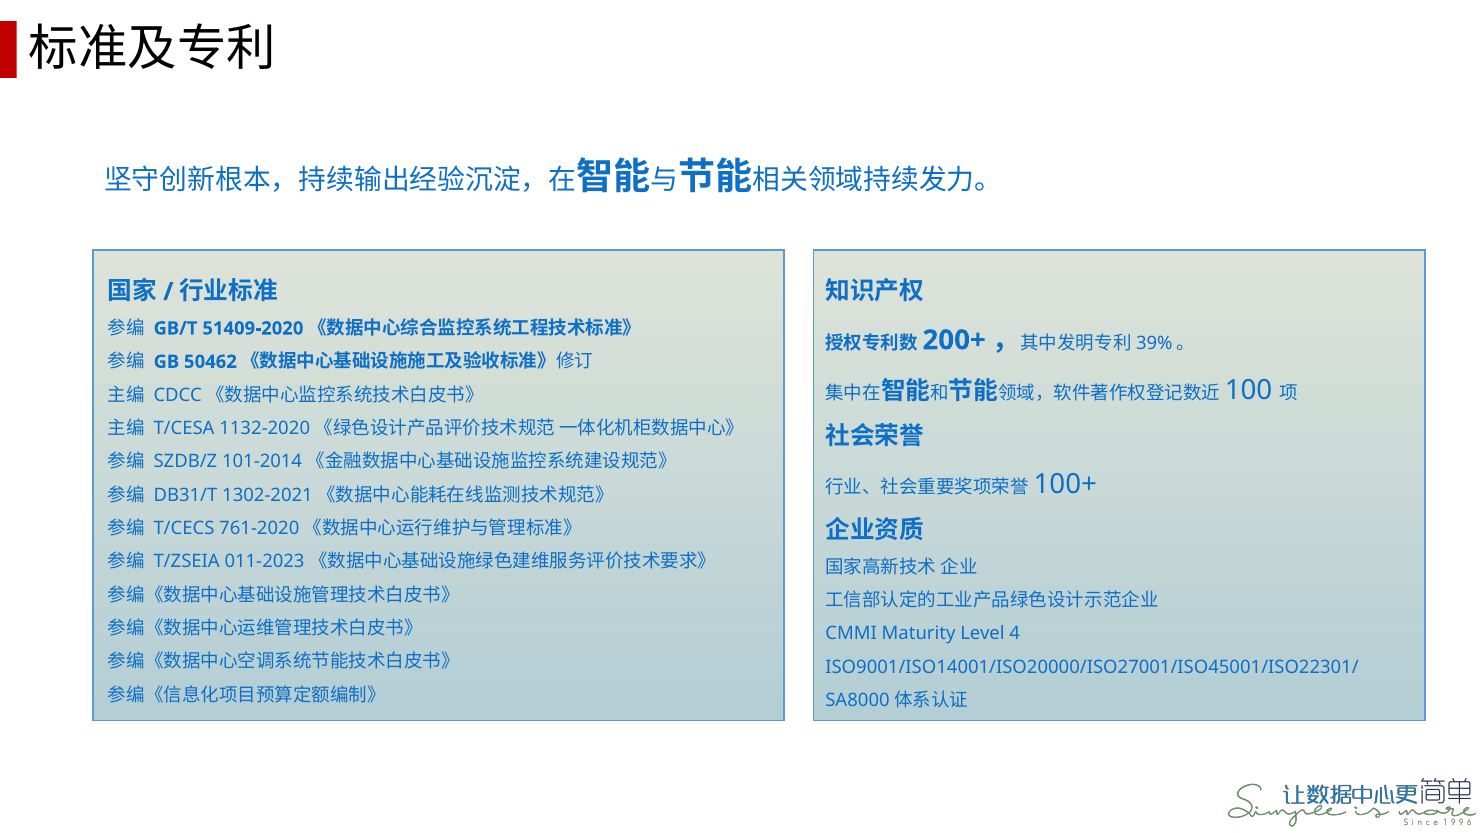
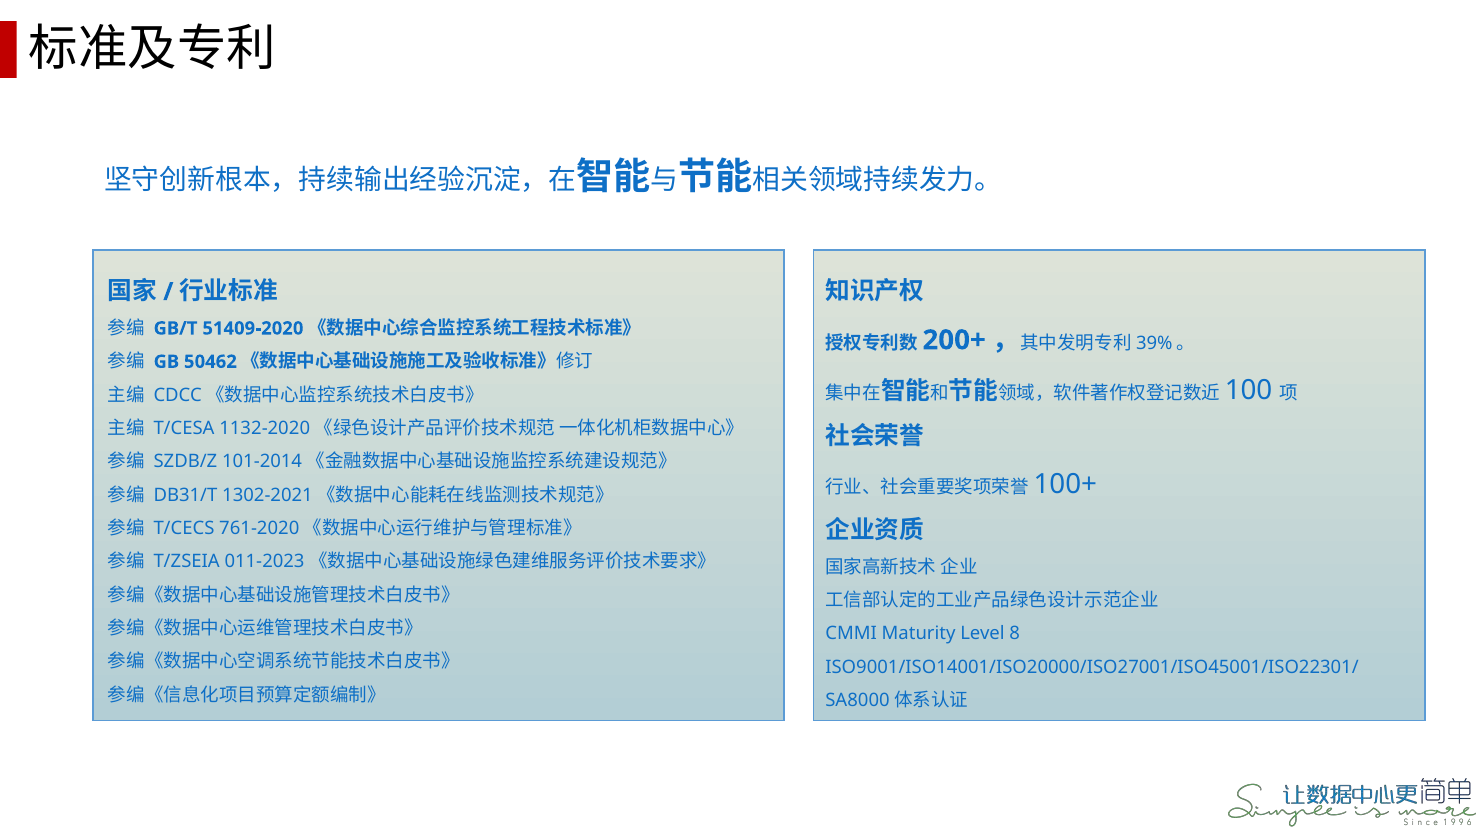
4: 4 -> 8 (1015, 634)
